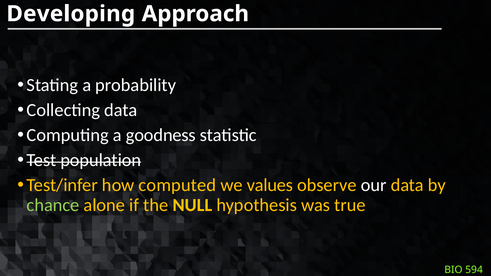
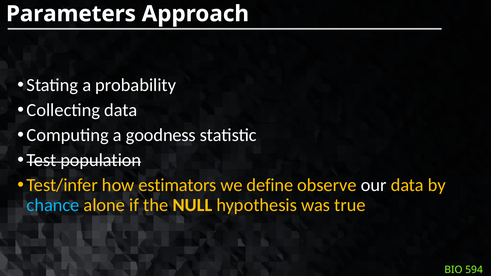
Developing: Developing -> Parameters (71, 14)
computed: computed -> estimators (177, 185)
values: values -> define (270, 185)
chance colour: light green -> light blue (53, 205)
